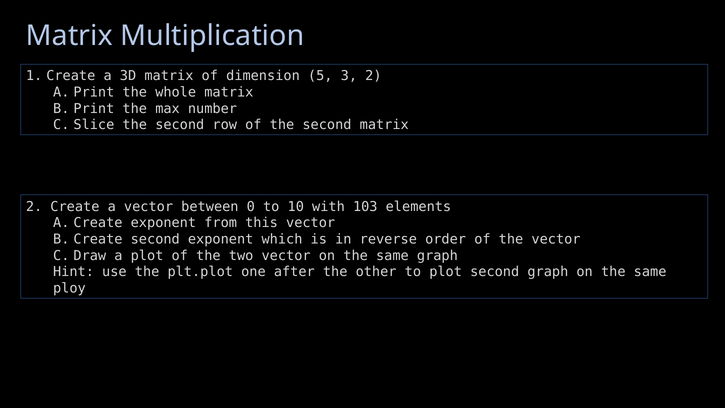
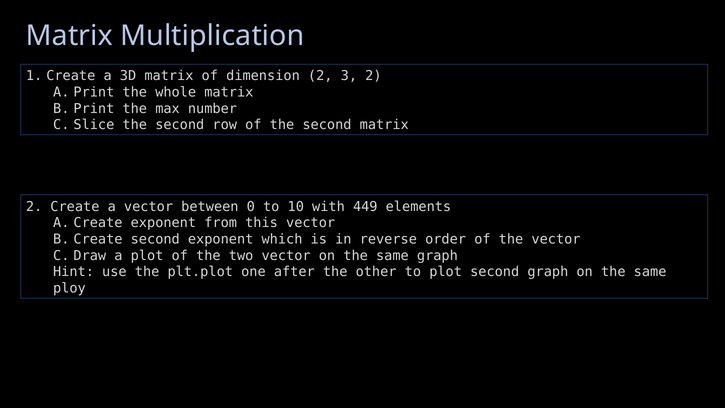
dimension 5: 5 -> 2 (320, 76)
103: 103 -> 449 (365, 206)
